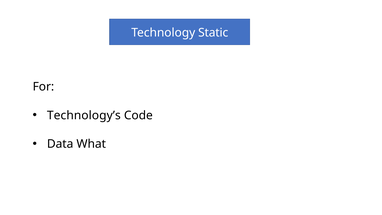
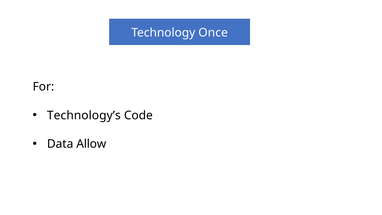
Static: Static -> Once (213, 33)
What: What -> Allow (91, 144)
